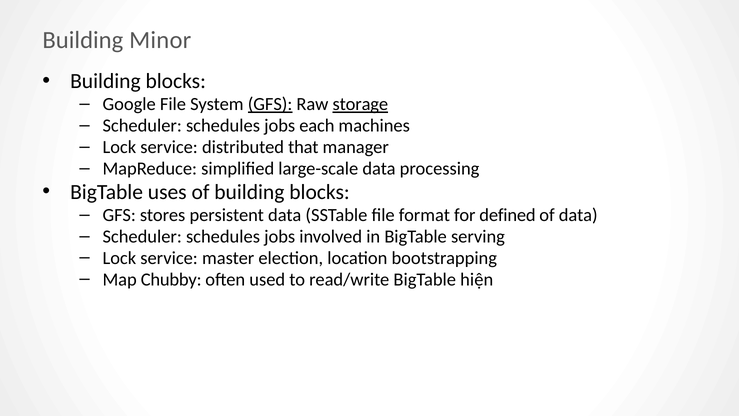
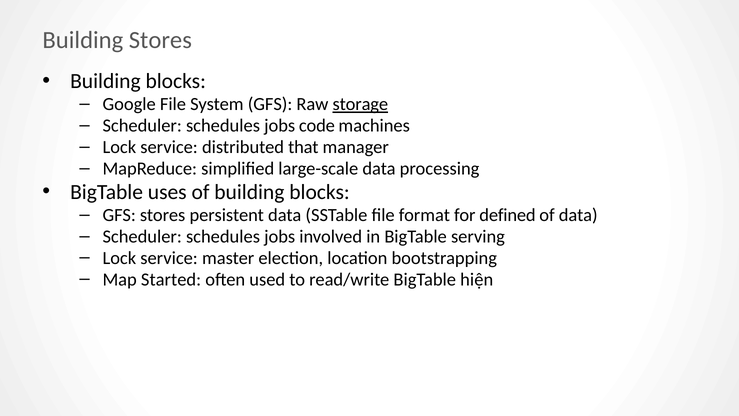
Building Minor: Minor -> Stores (160, 40)
GFS underline: present -> none (270, 104)
each: each -> code (317, 126)
Chubby: Chubby -> Started (171, 279)
